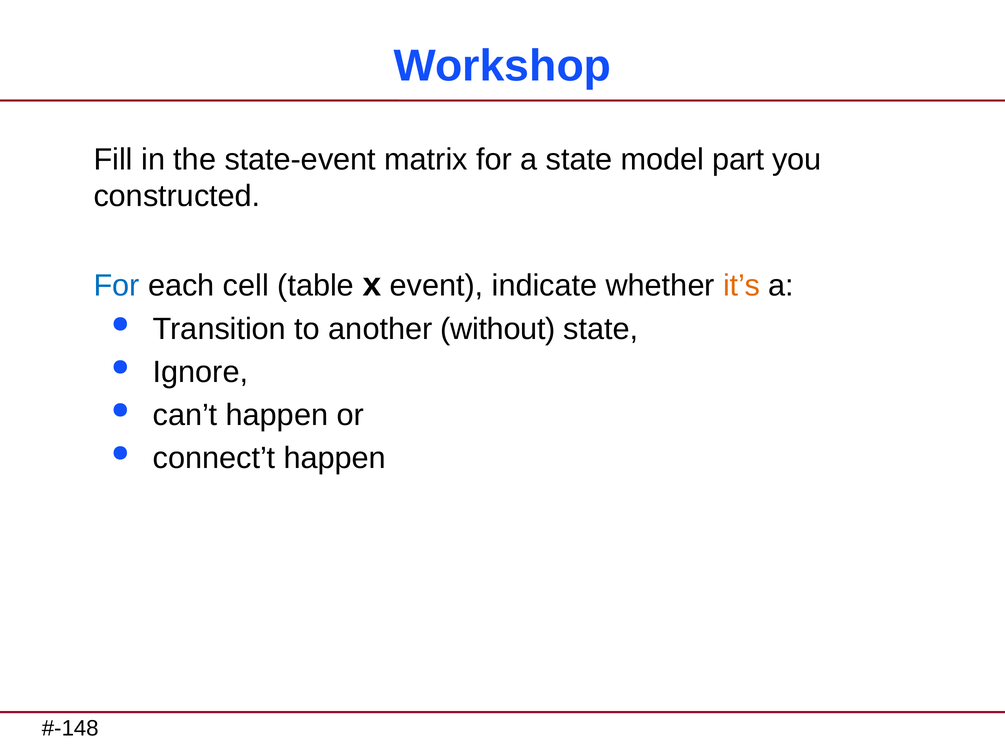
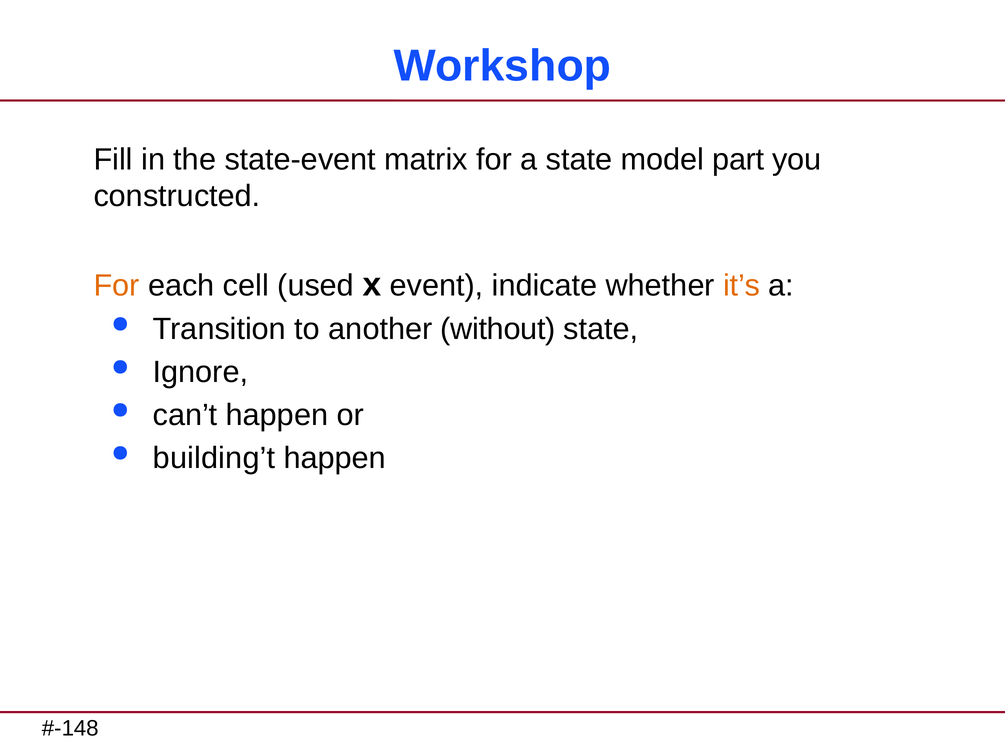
For colour: blue -> orange (117, 286)
table: table -> used (316, 286)
connect’t: connect’t -> building’t (214, 458)
